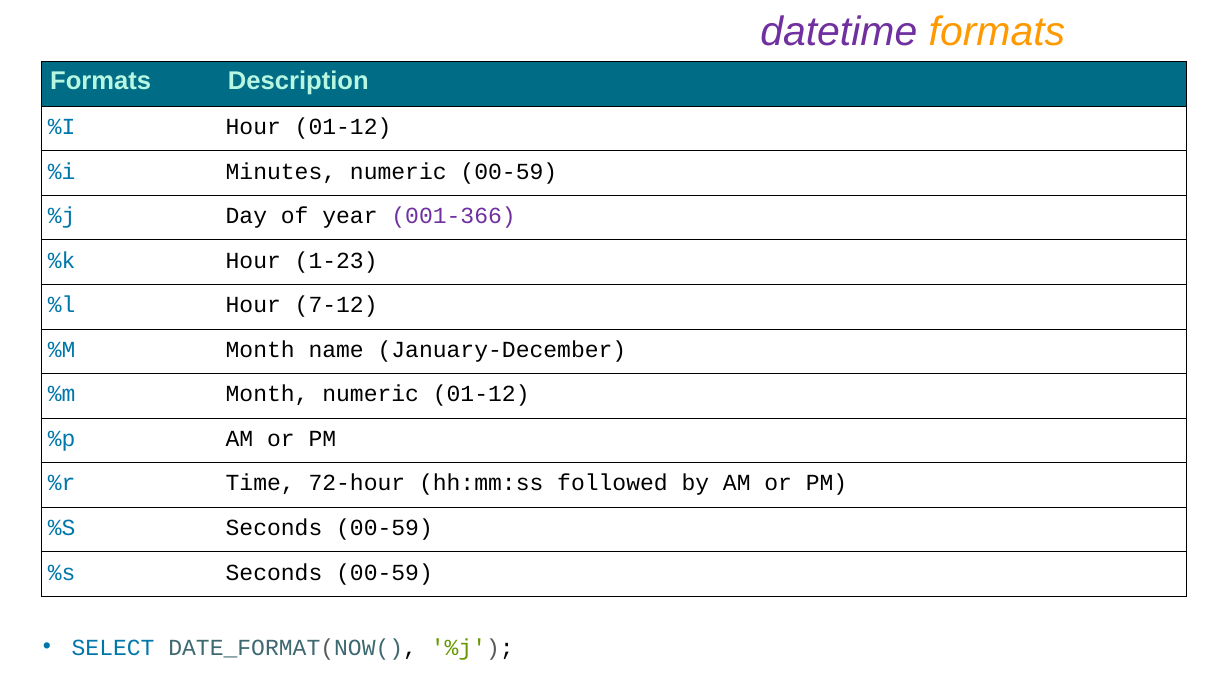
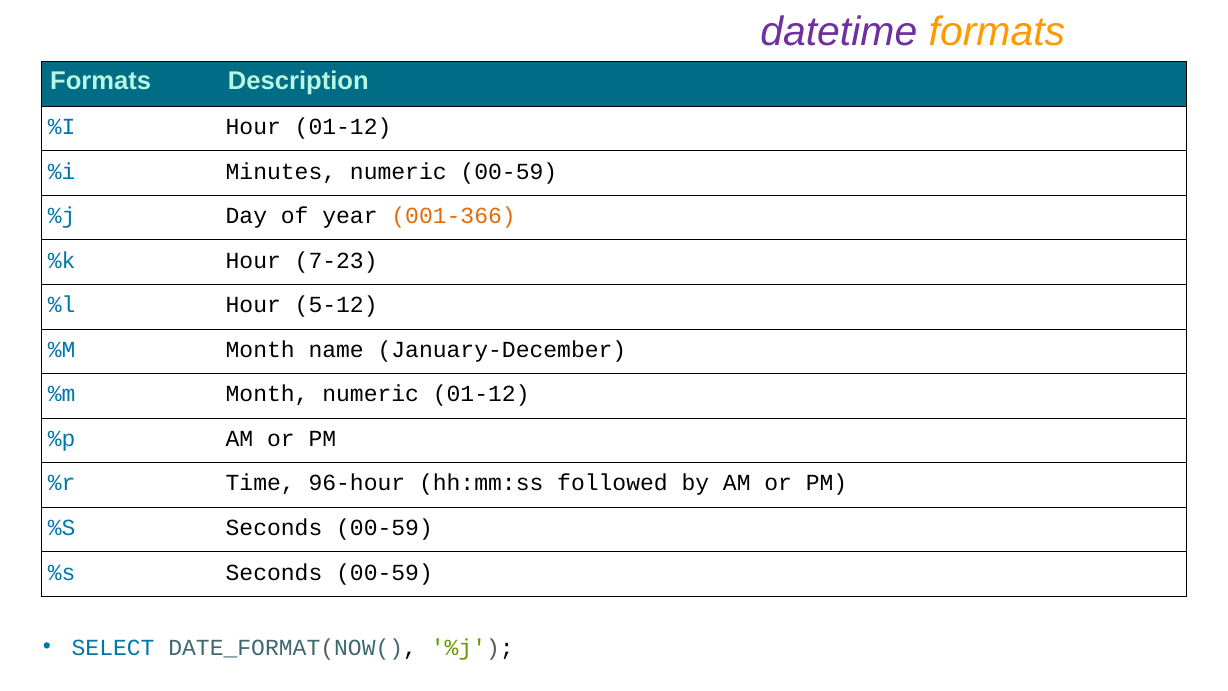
001-366 colour: purple -> orange (454, 216)
1-23: 1-23 -> 7-23 (336, 261)
7-12: 7-12 -> 5-12 (336, 305)
72-hour: 72-hour -> 96-hour (357, 483)
